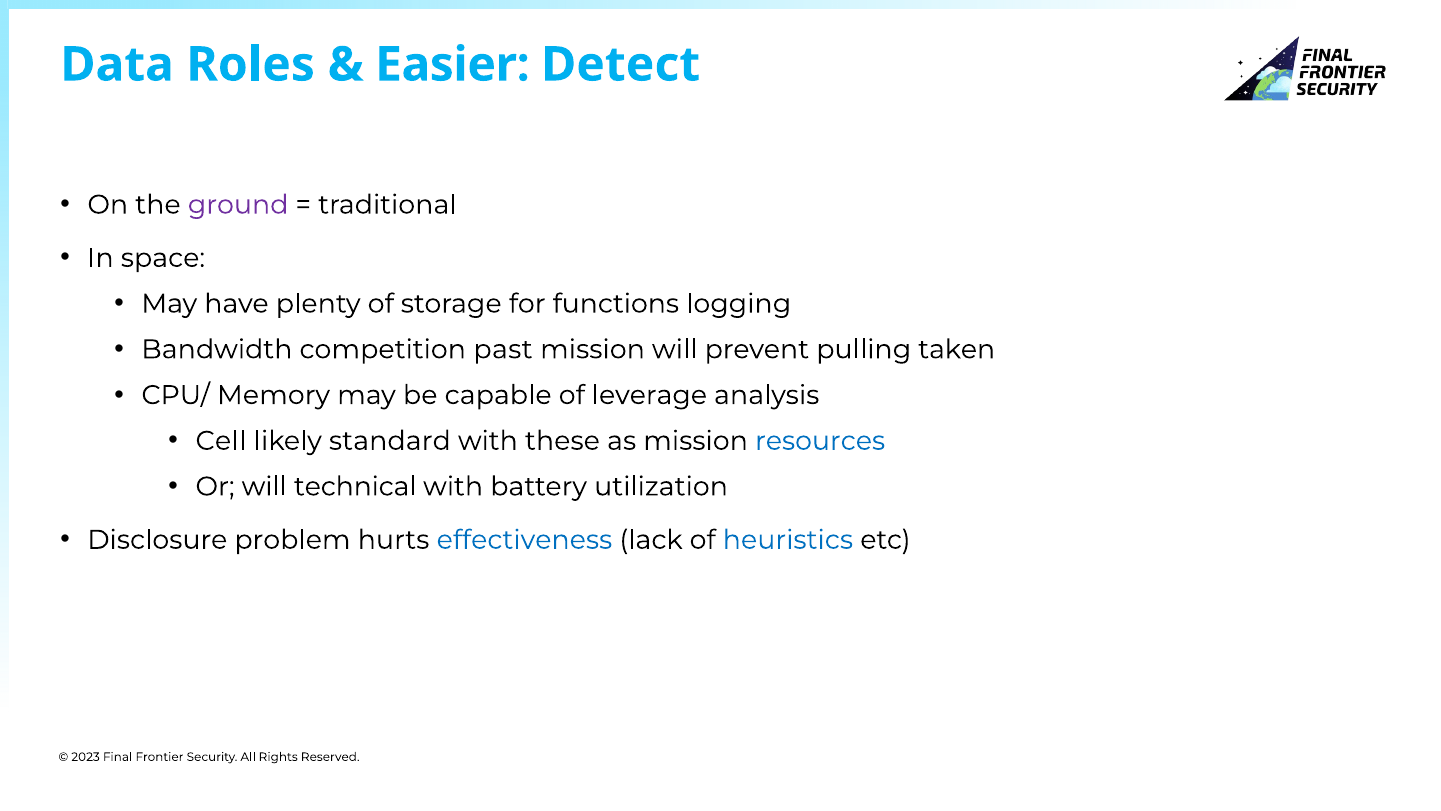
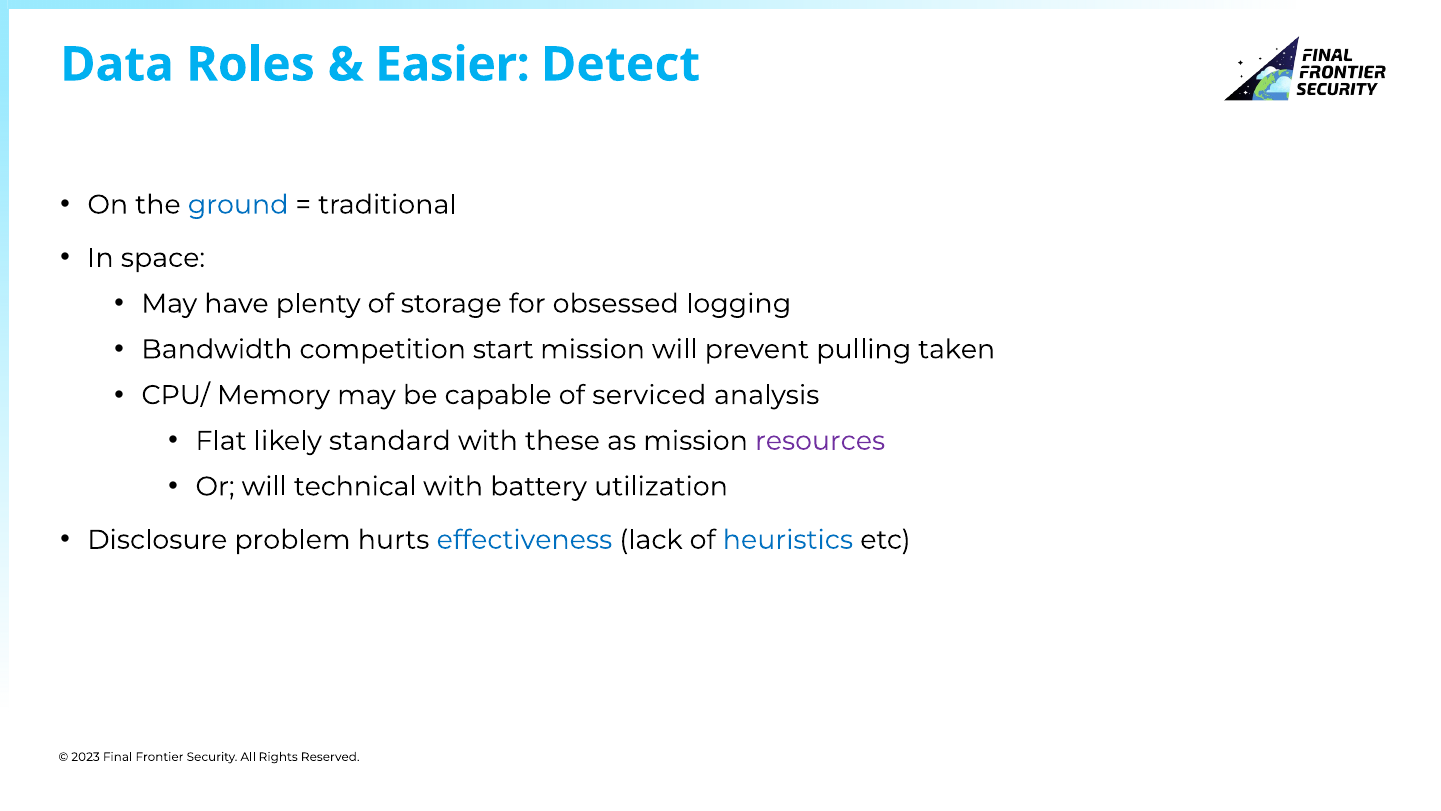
ground colour: purple -> blue (238, 205)
functions: functions -> obsessed (616, 304)
past: past -> start (503, 349)
leverage: leverage -> serviced (649, 395)
Cell: Cell -> Flat (221, 441)
resources colour: blue -> purple (820, 441)
